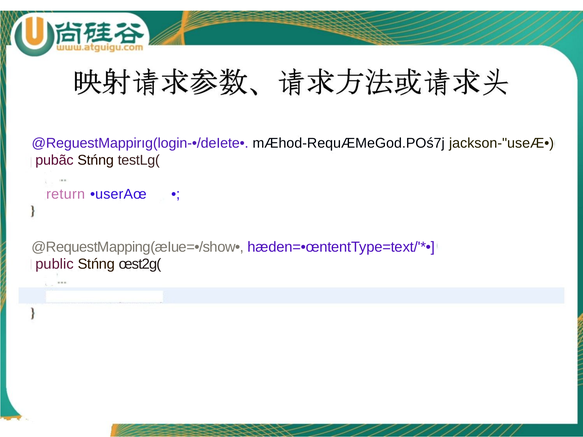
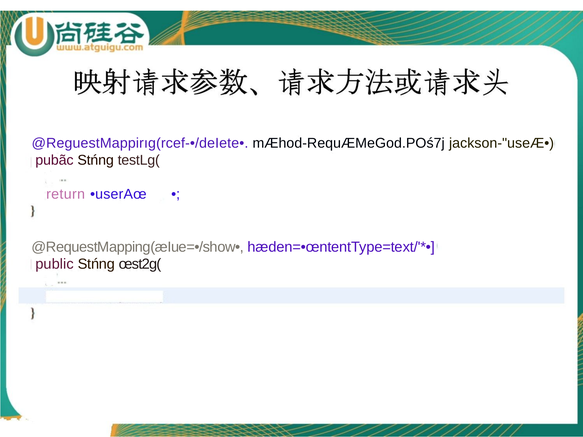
@ReguestMappirıg(login-•/deIete•: @ReguestMappirıg(login-•/deIete• -> @ReguestMappirıg(rcef-•/deIete• (140, 143)
